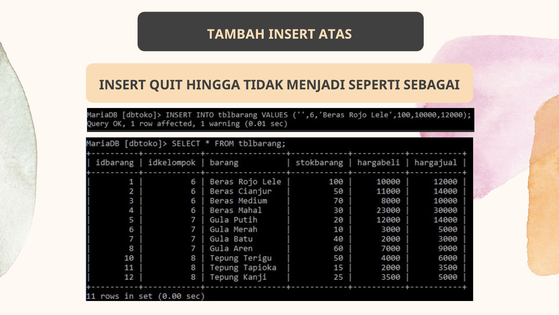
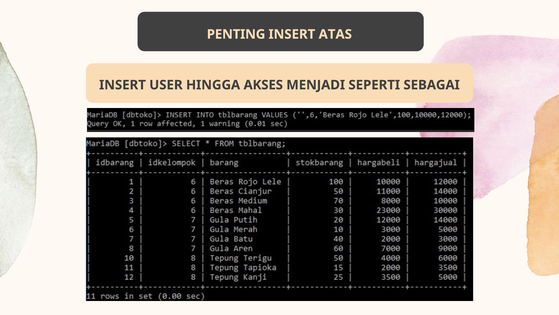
TAMBAH: TAMBAH -> PENTING (236, 34)
QUIT: QUIT -> USER (166, 85)
TIDAK: TIDAK -> AKSES (263, 85)
